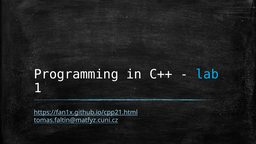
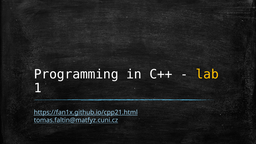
lab colour: light blue -> yellow (207, 74)
